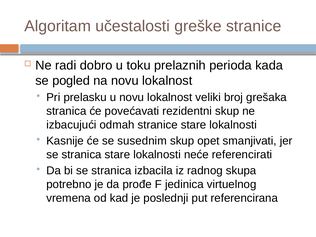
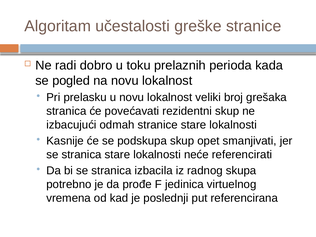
susednim: susednim -> podskupa (142, 141)
